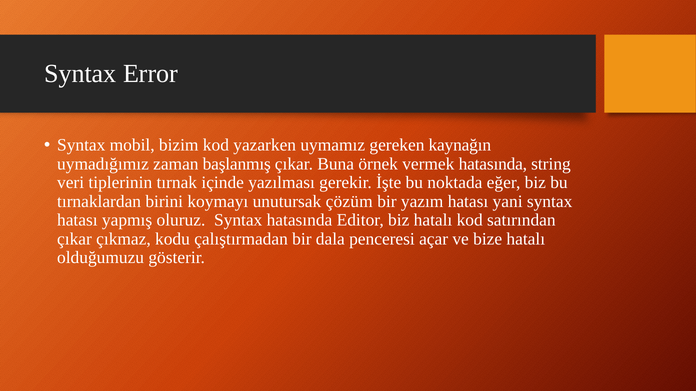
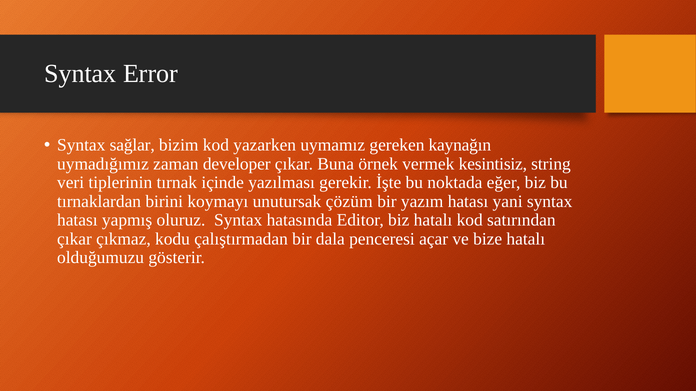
mobil: mobil -> sağlar (132, 145)
başlanmış: başlanmış -> developer (237, 164)
vermek hatasında: hatasında -> kesintisiz (493, 164)
